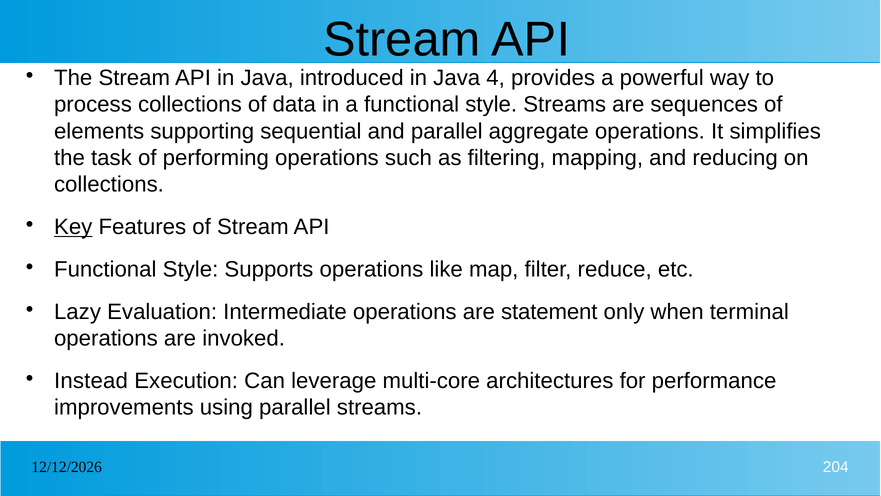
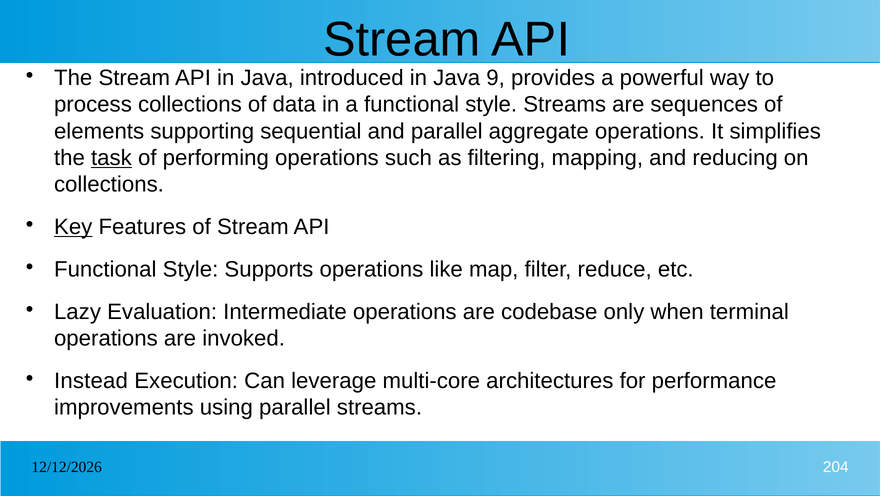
4: 4 -> 9 (496, 78)
task underline: none -> present (111, 158)
statement: statement -> codebase (549, 312)
